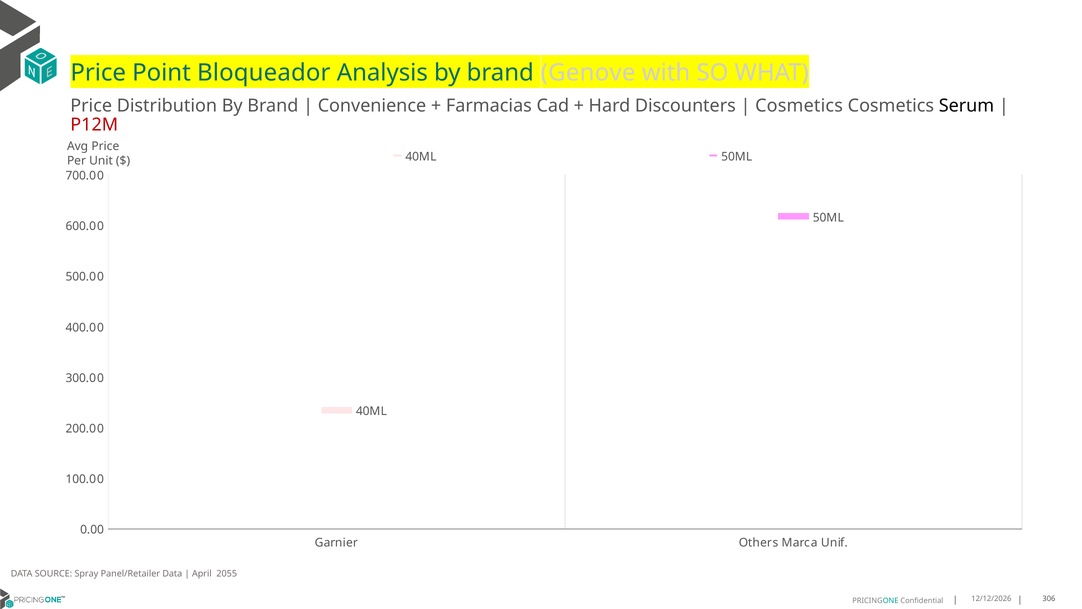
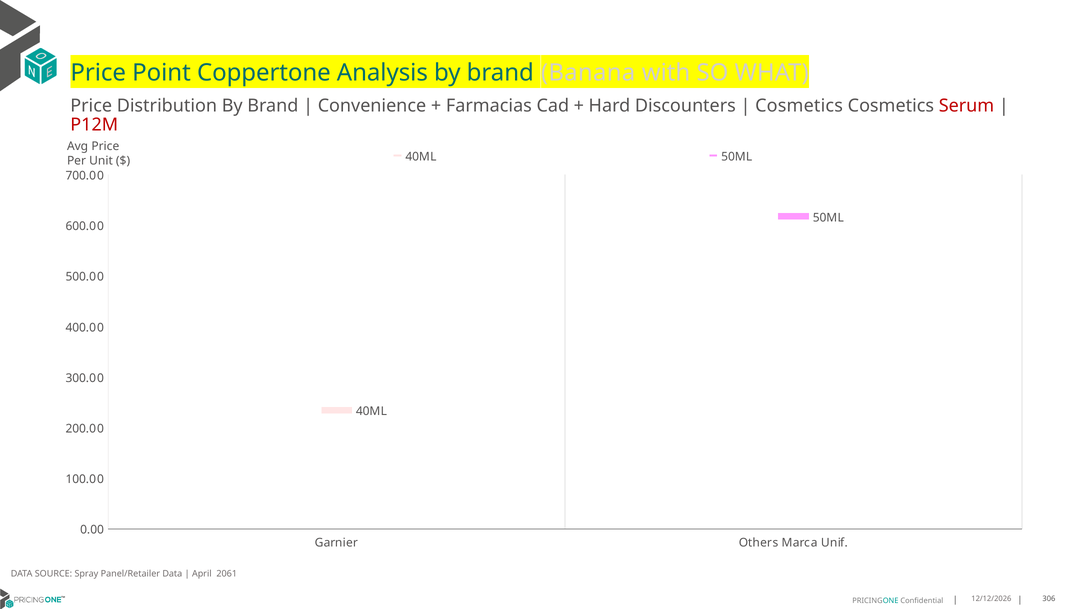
Bloqueador: Bloqueador -> Coppertone (264, 73)
Genove: Genove -> Banana (588, 73)
Serum colour: black -> red (966, 105)
2055: 2055 -> 2061 (227, 573)
